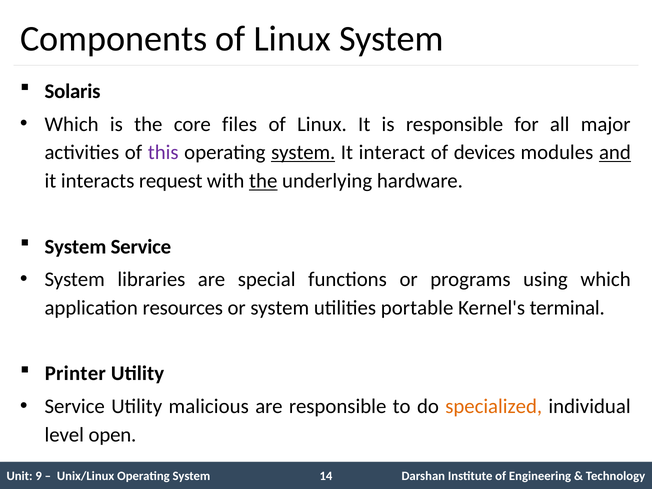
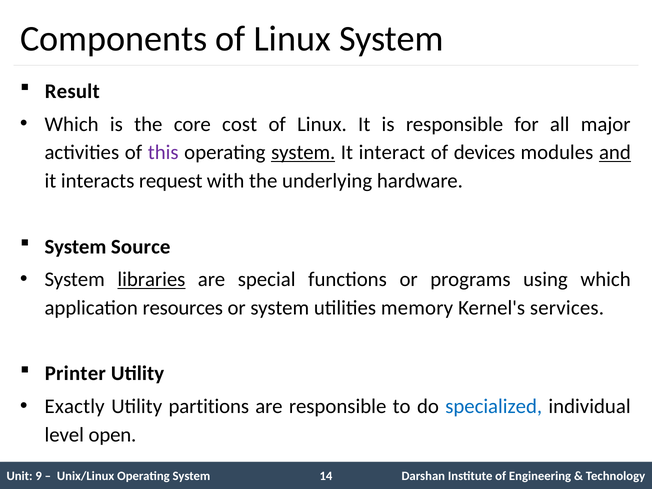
Solaris: Solaris -> Result (72, 91)
files: files -> cost (240, 124)
the underline: present -> none (263, 181)
System Service: Service -> Source (141, 247)
libraries underline: none -> present (151, 279)
portable: portable -> memory (417, 308)
terminal: terminal -> services (567, 308)
Service: Service -> Exactly (75, 406)
malicious: malicious -> partitions (209, 406)
specialized colour: orange -> blue (494, 406)
